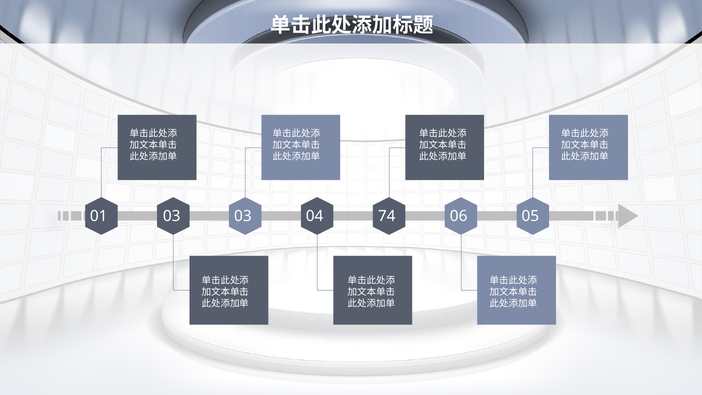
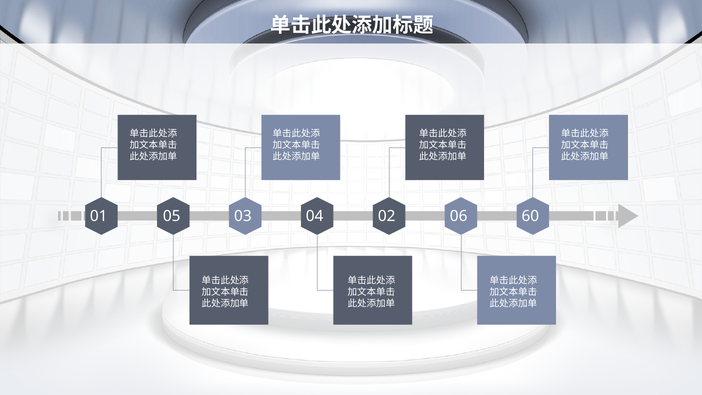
01 03: 03 -> 05 (172, 216)
74: 74 -> 02 (387, 216)
05: 05 -> 60 (530, 216)
